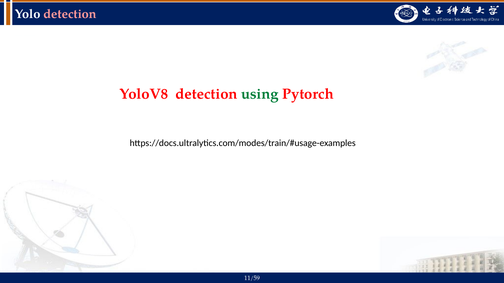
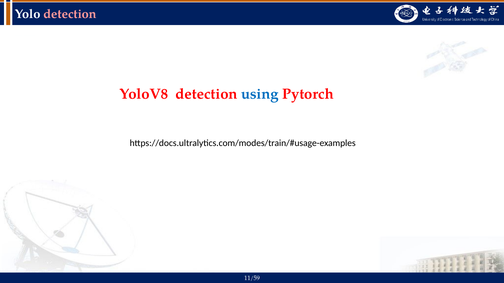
using colour: green -> blue (260, 94)
